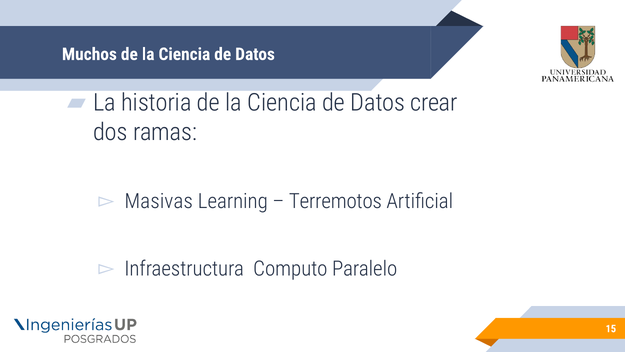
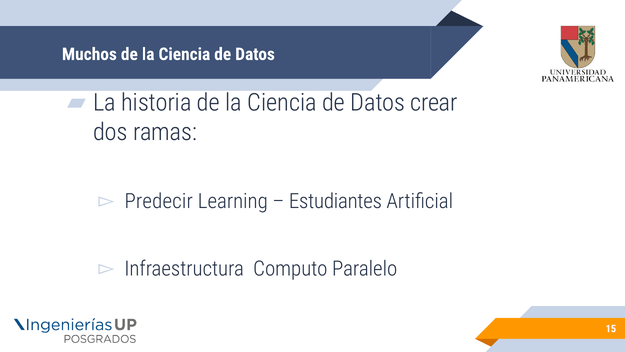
Masivas: Masivas -> Predecir (159, 201)
Terremotos: Terremotos -> Estudiantes (335, 201)
